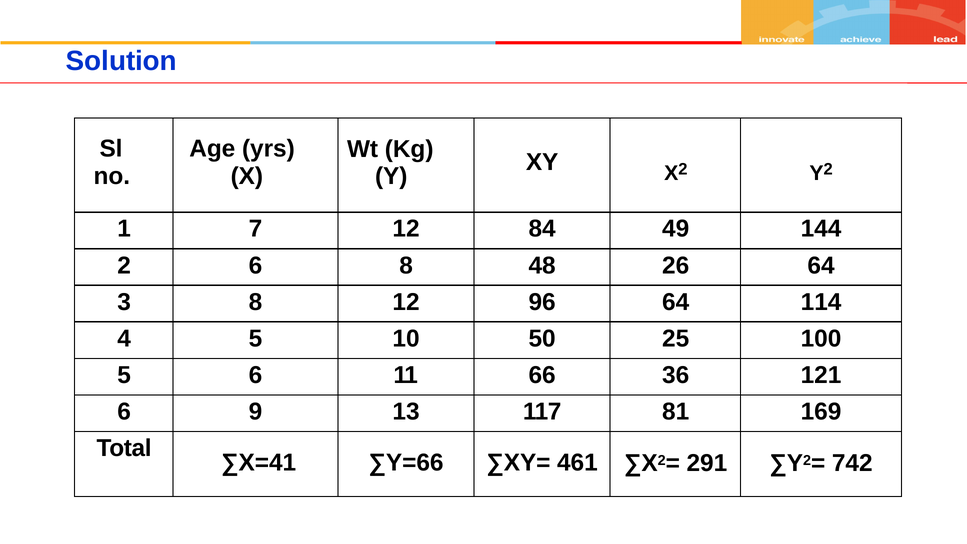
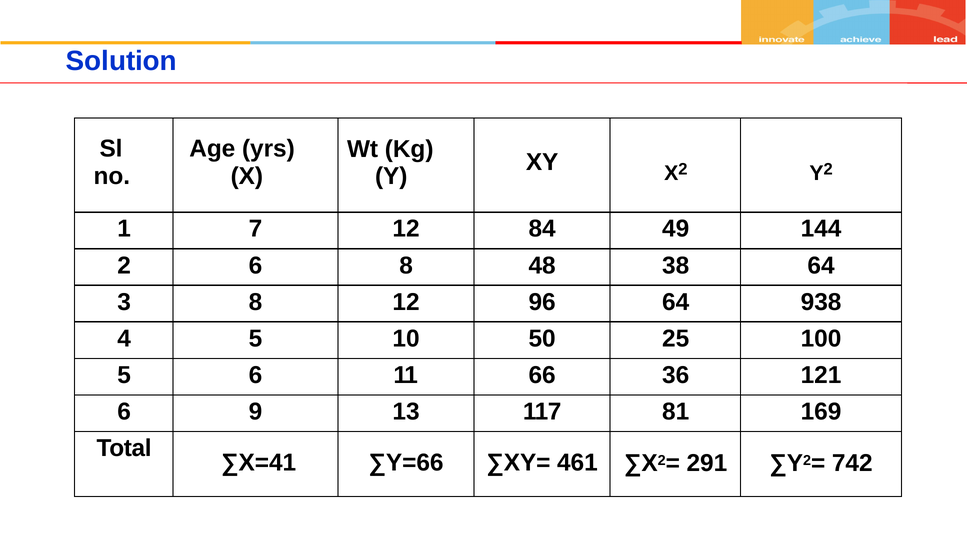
26: 26 -> 38 (676, 266)
114: 114 -> 938 (821, 302)
